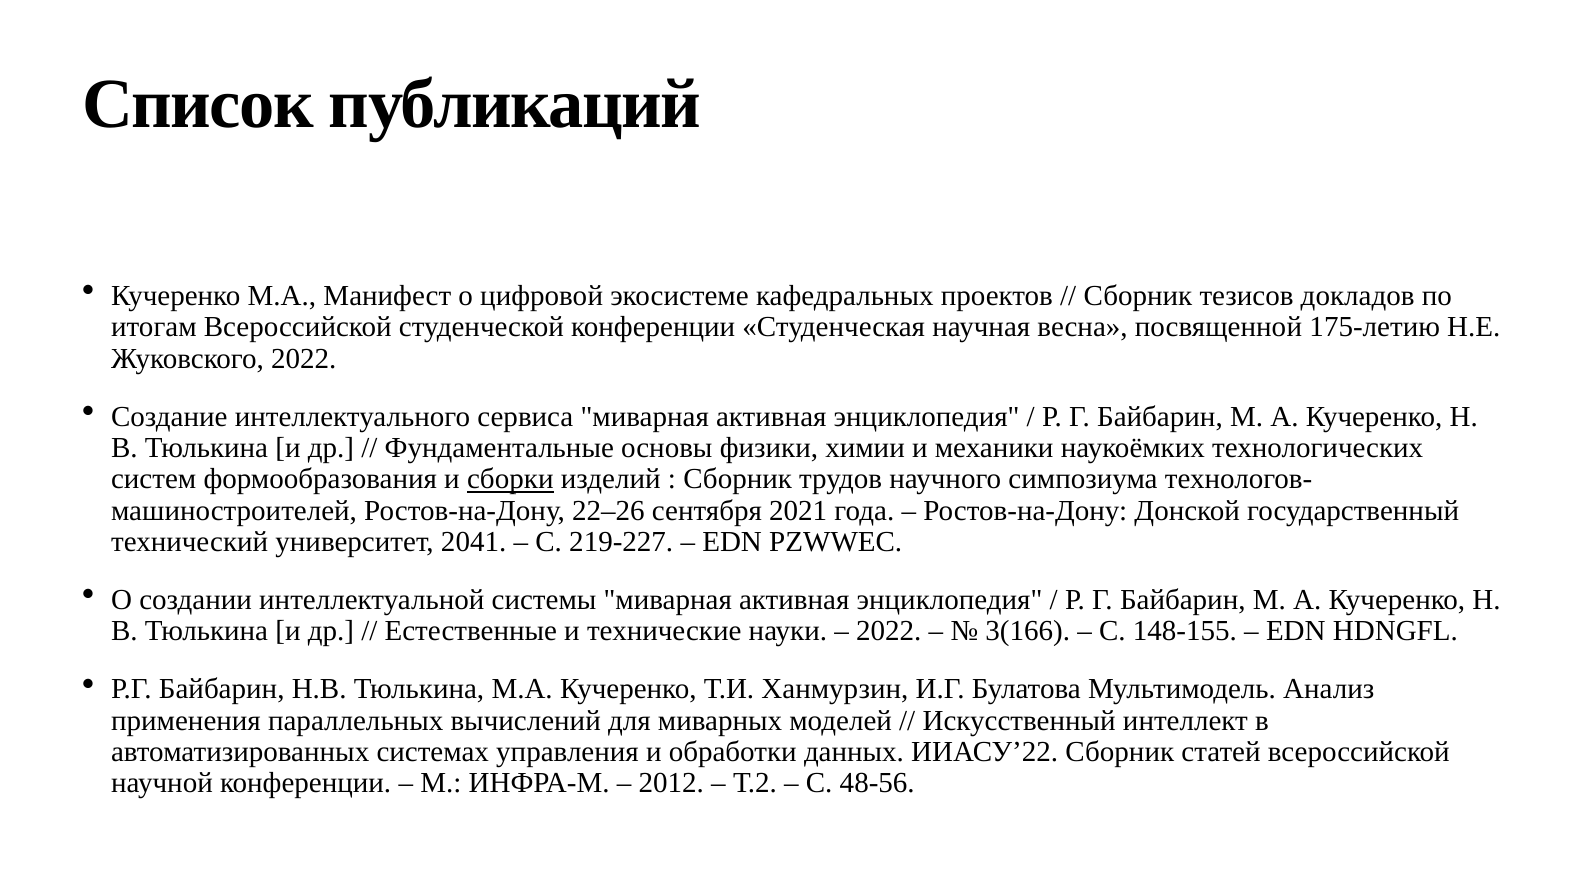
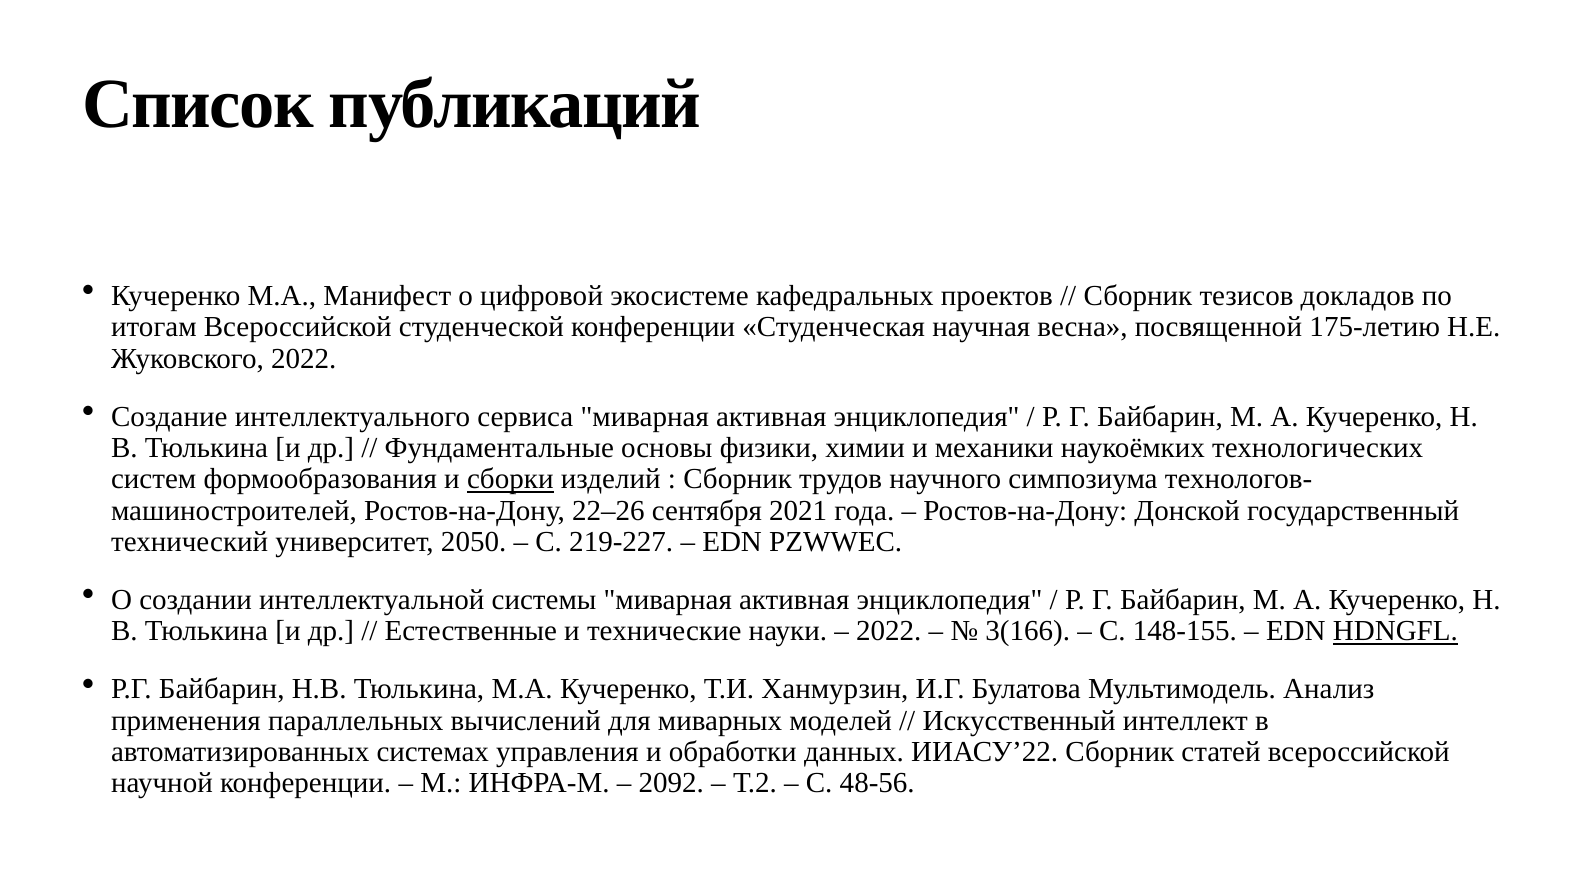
2041: 2041 -> 2050 (474, 542)
HDNGFL underline: none -> present (1395, 632)
2012: 2012 -> 2092 (671, 784)
